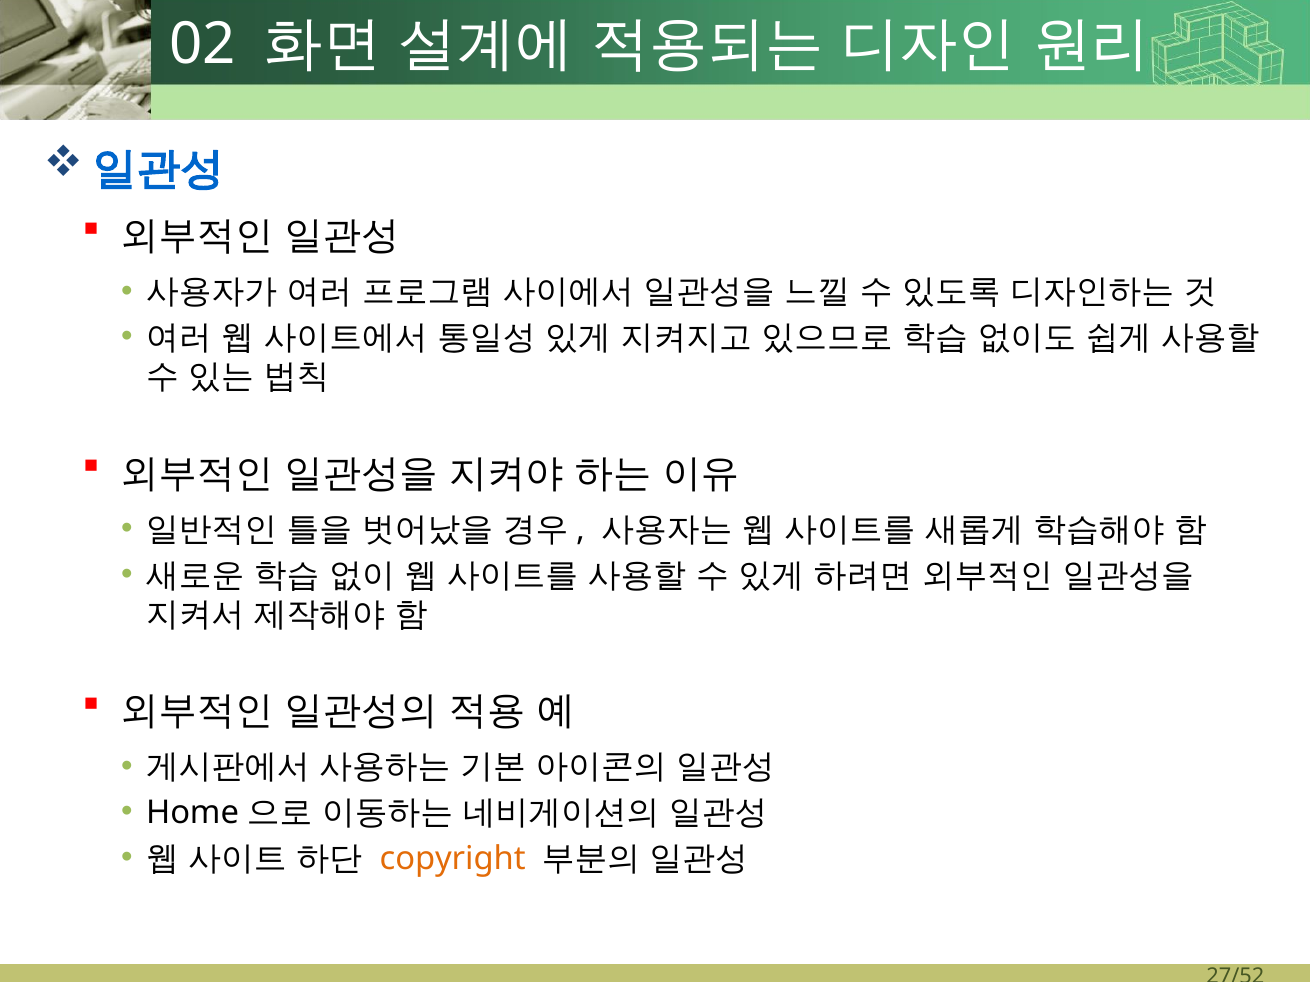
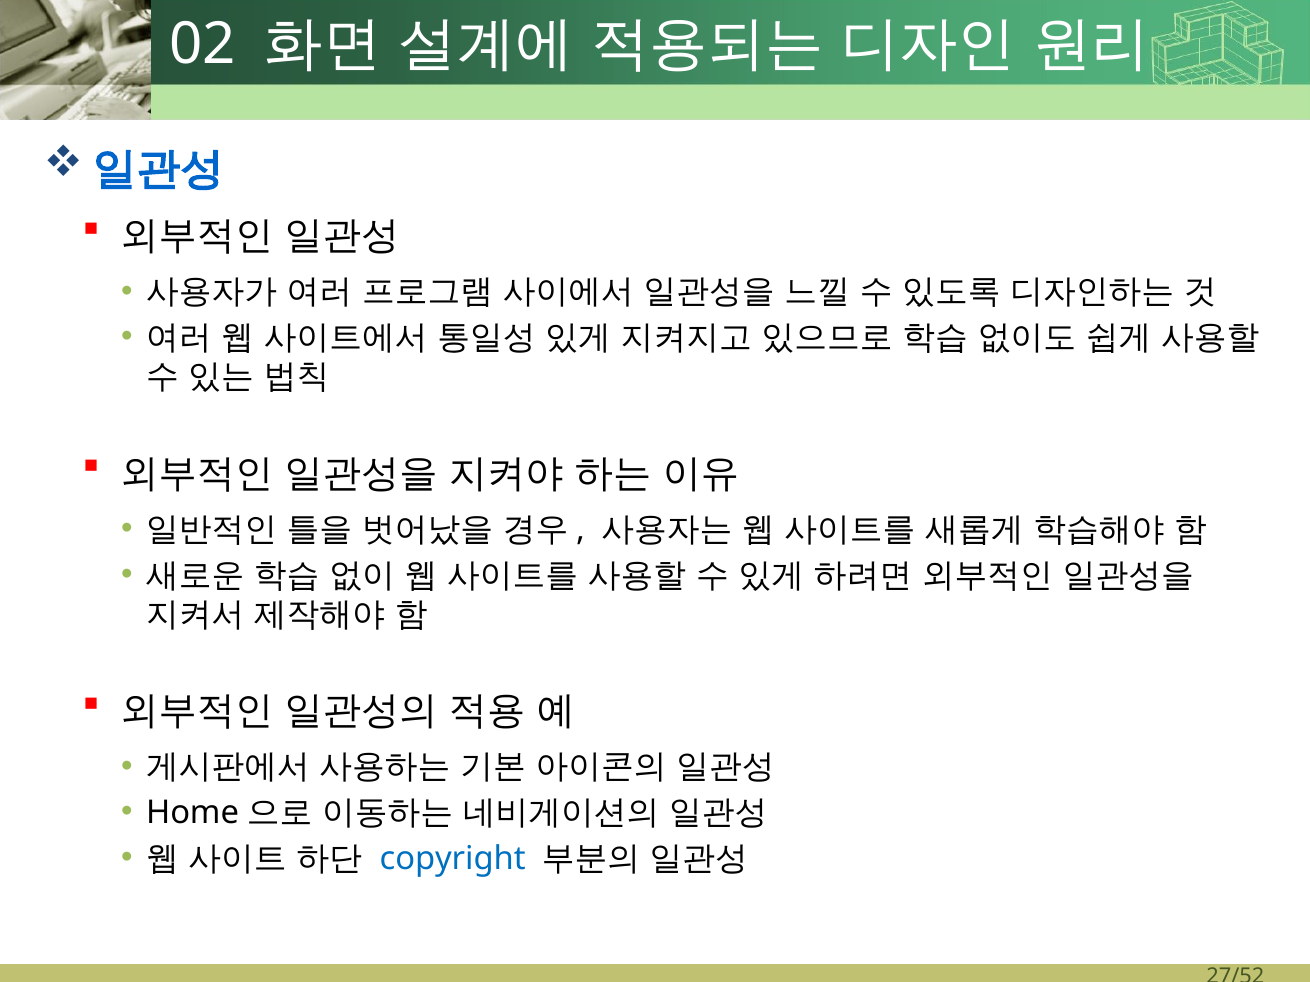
copyright colour: orange -> blue (453, 859)
